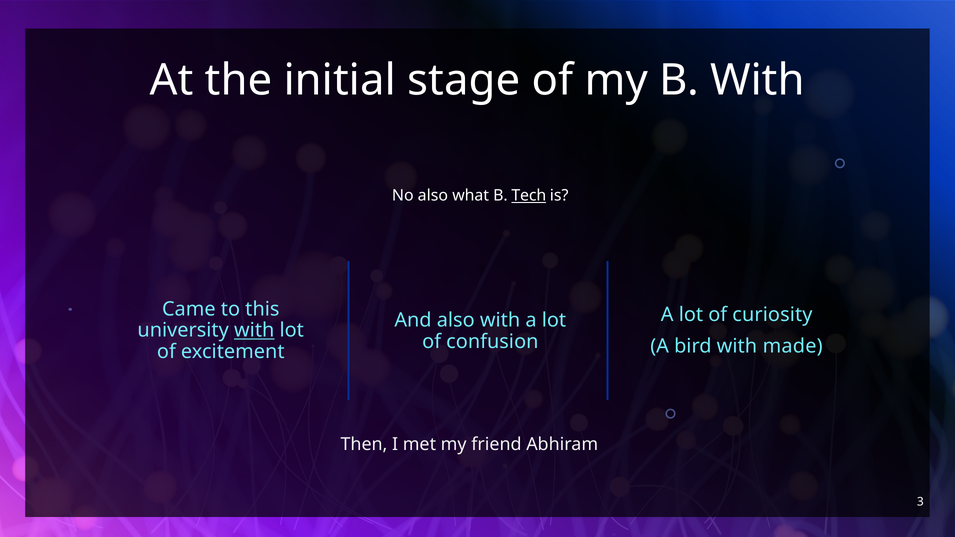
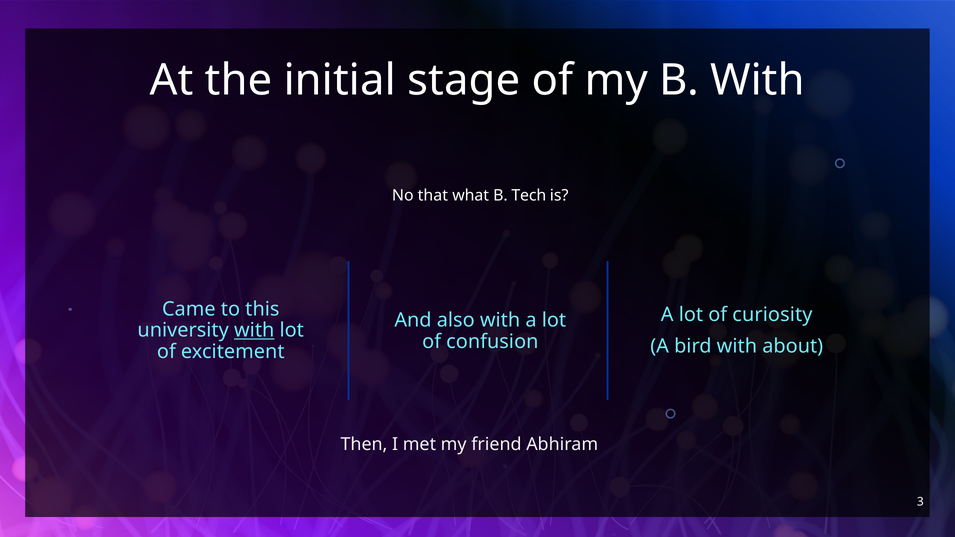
No also: also -> that (433, 196)
Tech underline: present -> none (529, 196)
made: made -> about (793, 346)
